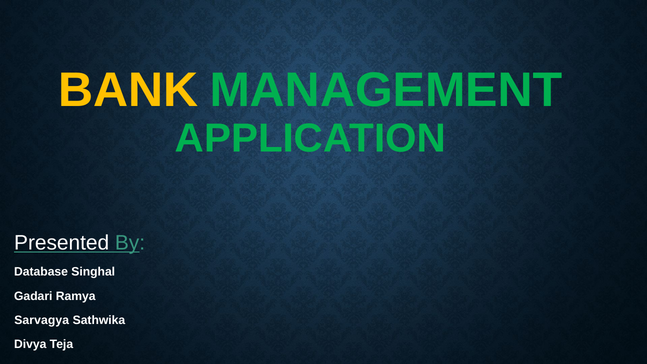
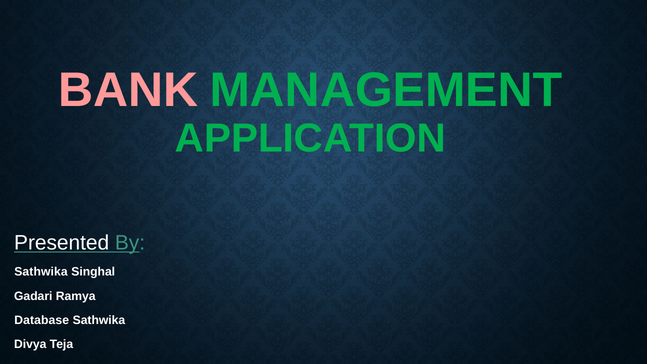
BANK colour: yellow -> pink (128, 90)
Database: Database -> Sathwika (41, 272)
Sarvagya: Sarvagya -> Database (42, 320)
